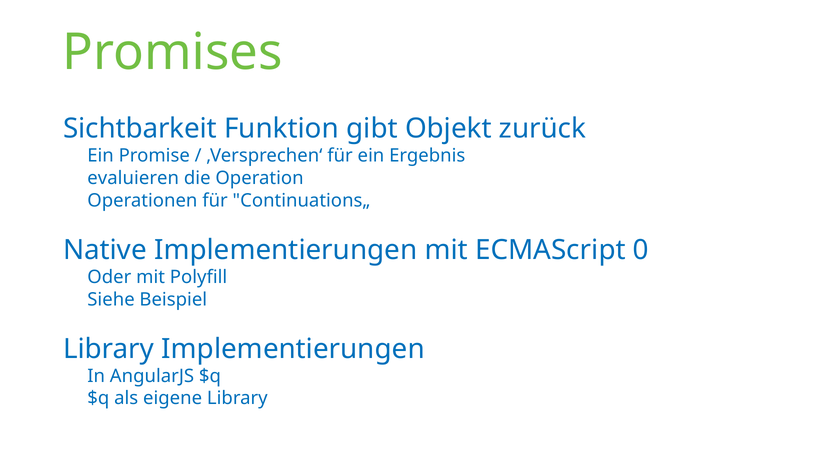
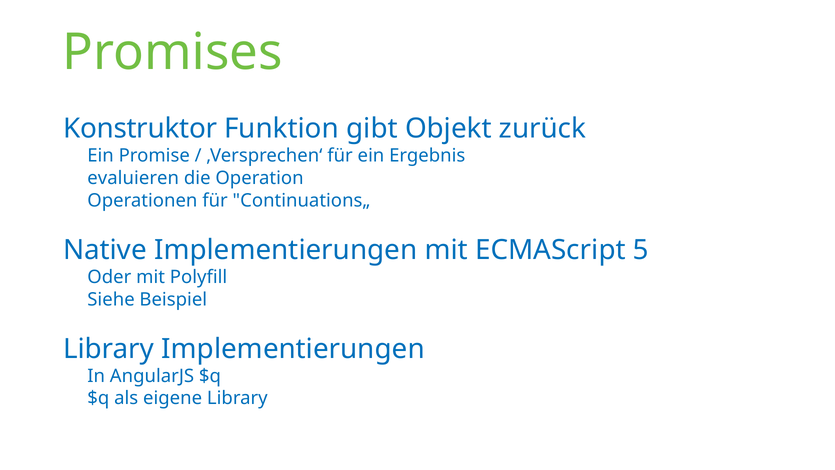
Sichtbarkeit: Sichtbarkeit -> Konstruktor (140, 129)
0: 0 -> 5 (641, 250)
